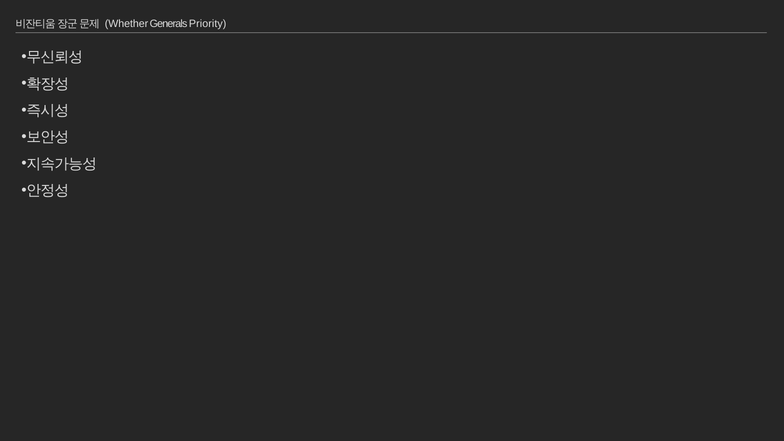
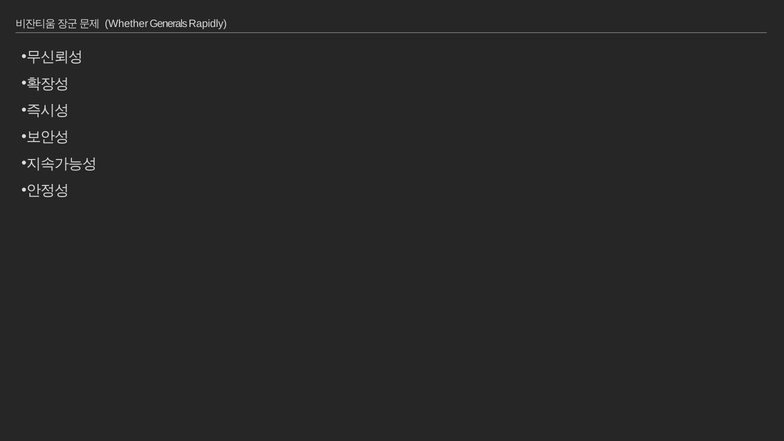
Priority: Priority -> Rapidly (208, 24)
